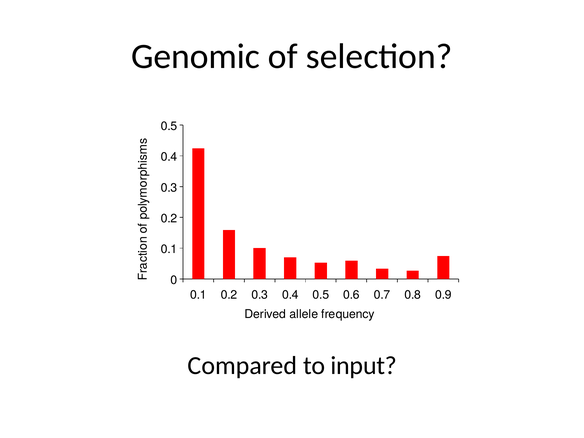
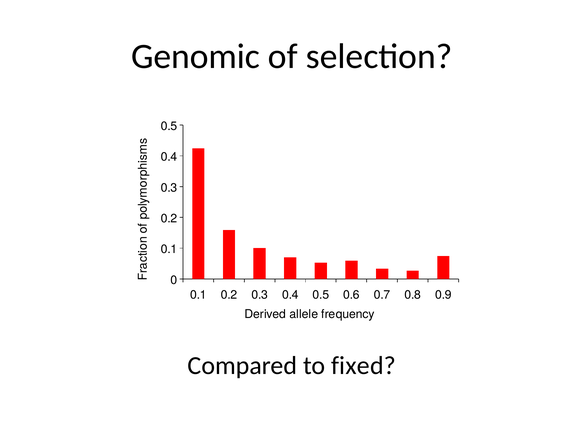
input: input -> fixed (363, 365)
